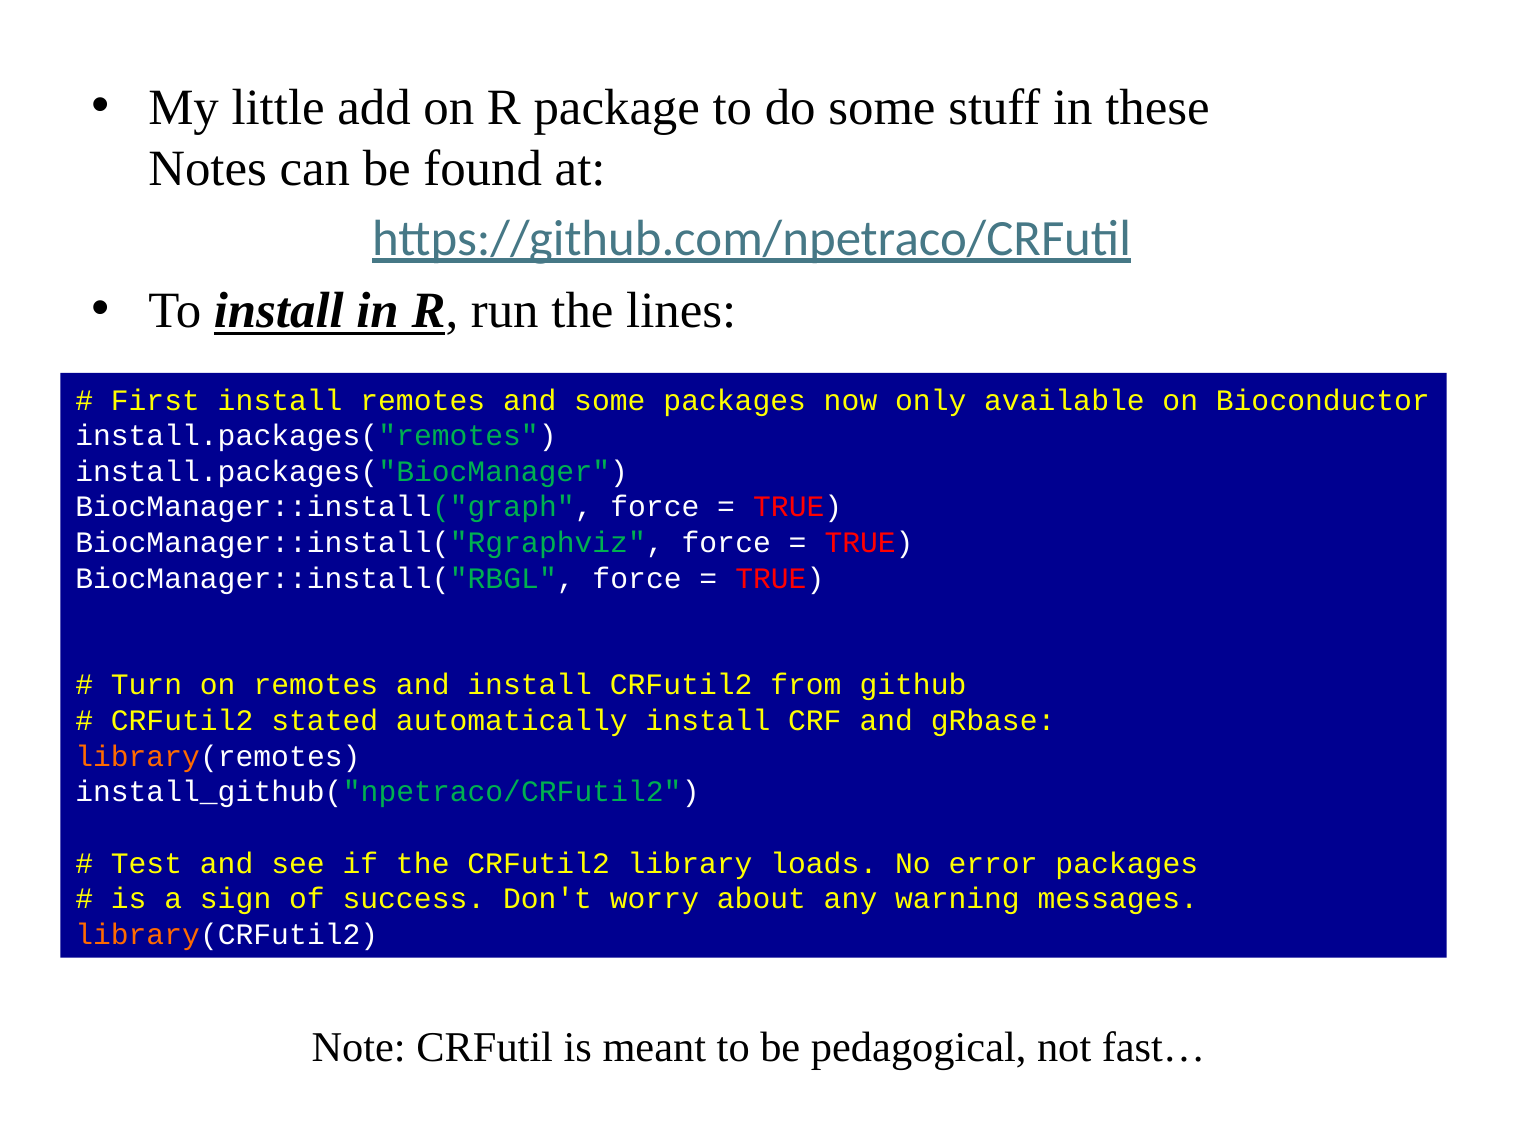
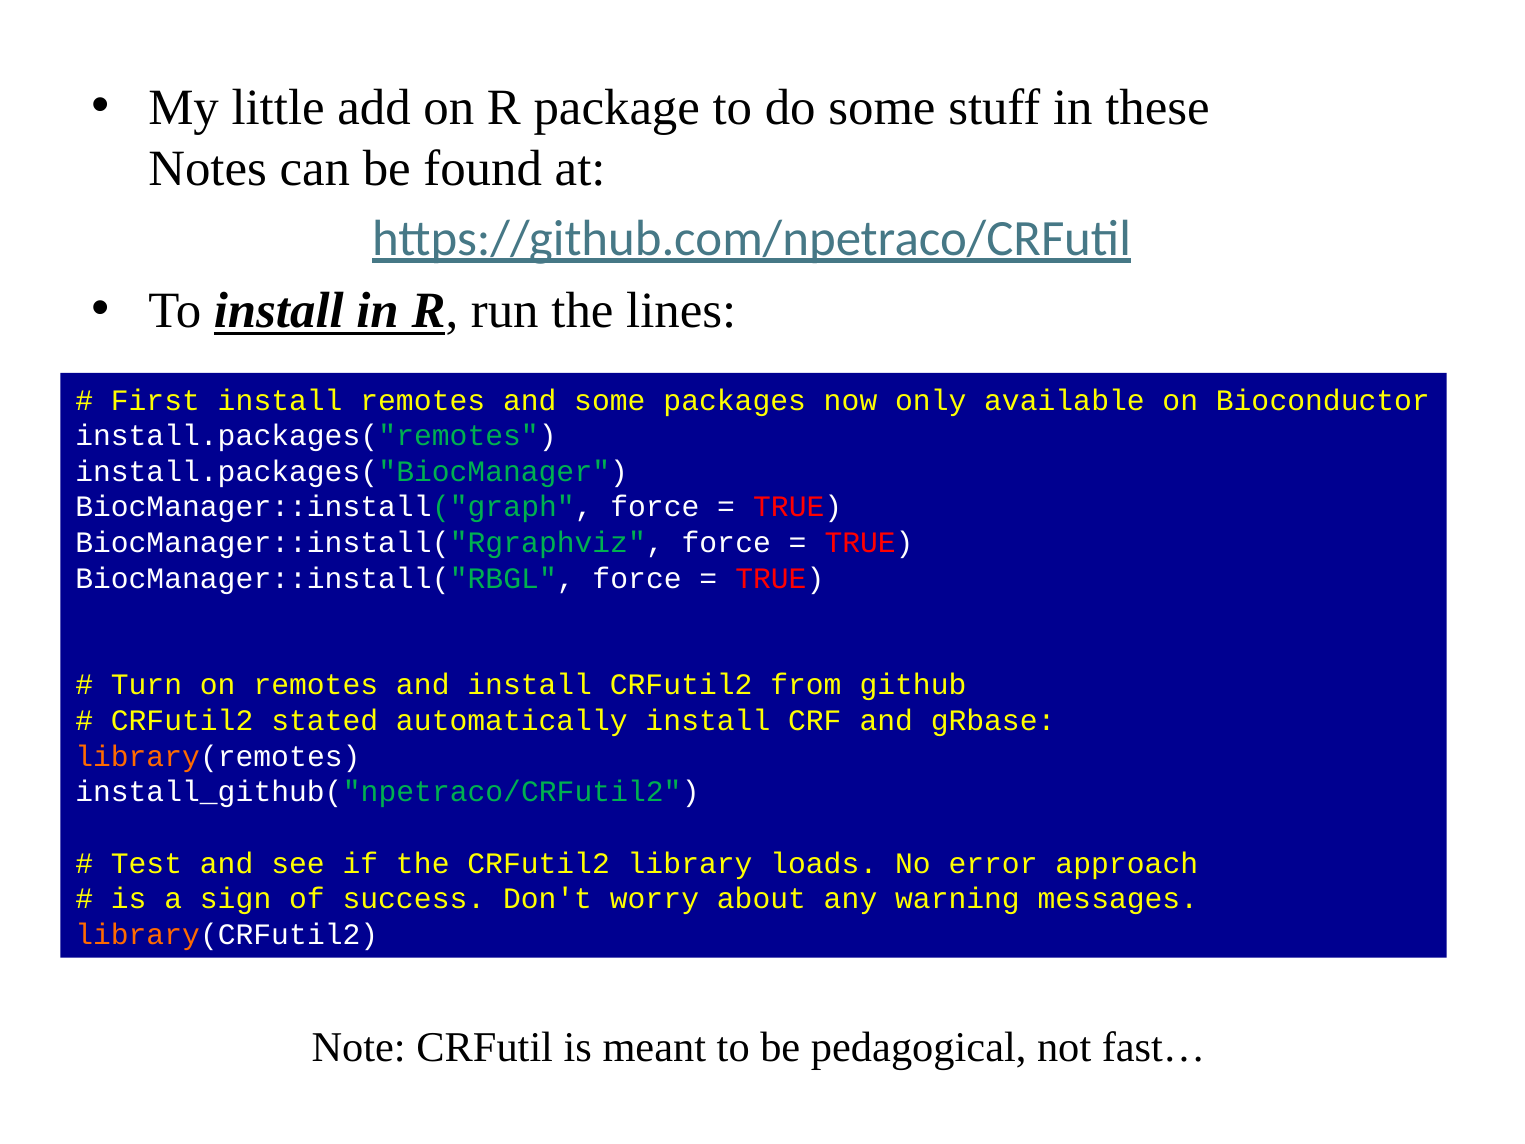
error packages: packages -> approach (1127, 863)
